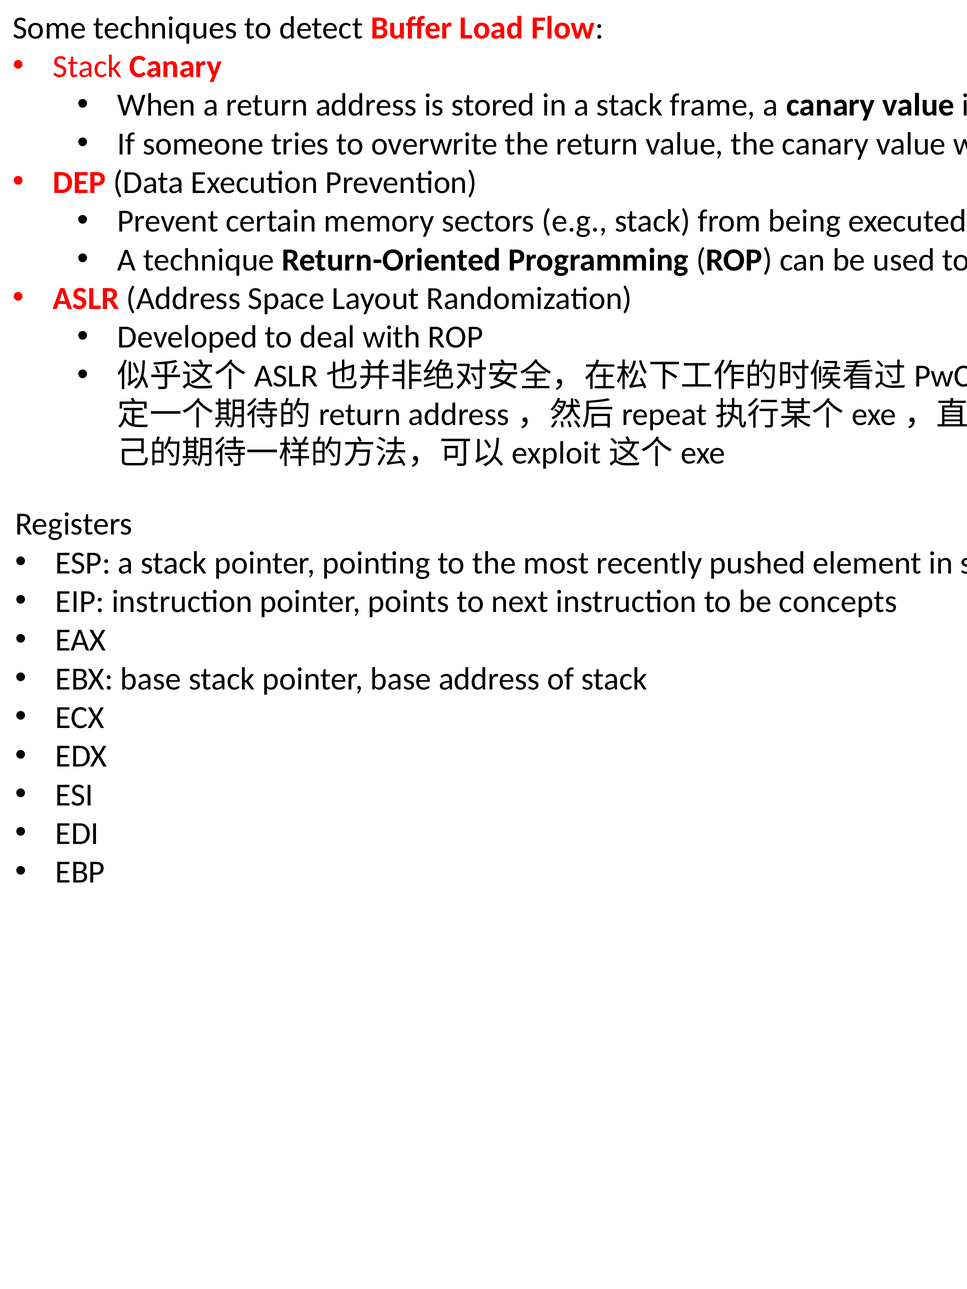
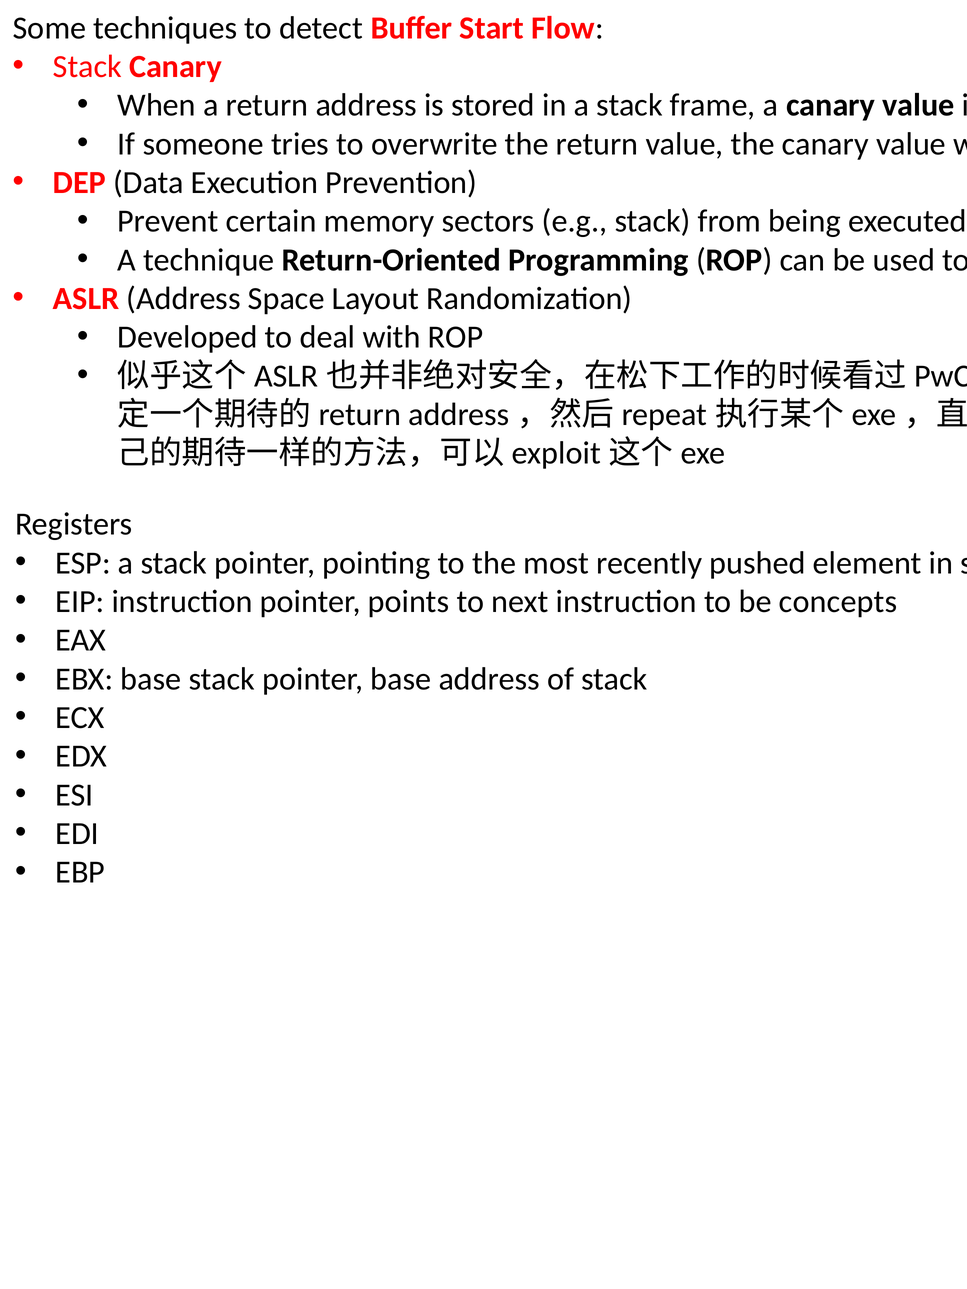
Load: Load -> Start (492, 28)
